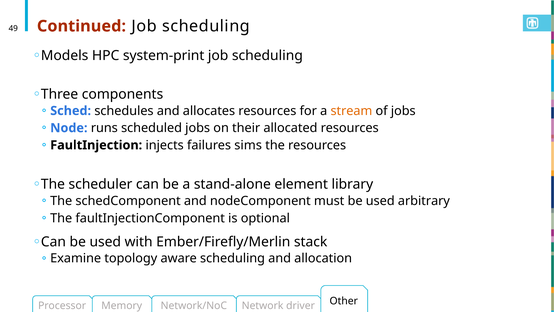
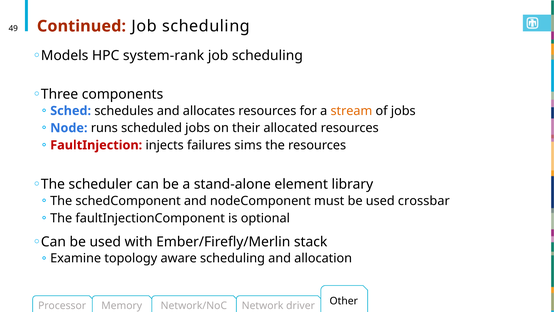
system-print: system-print -> system-rank (164, 55)
FaultInjection colour: black -> red (96, 145)
arbitrary: arbitrary -> crossbar (424, 201)
